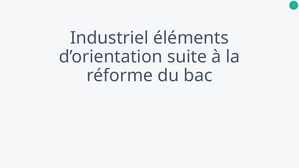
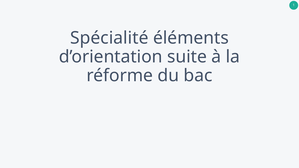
Industriel: Industriel -> Spécialité (109, 38)
